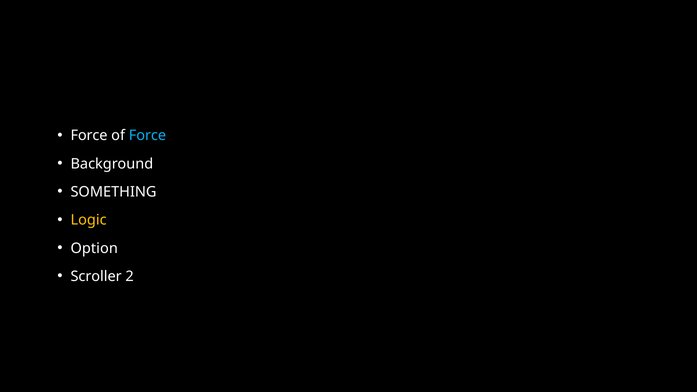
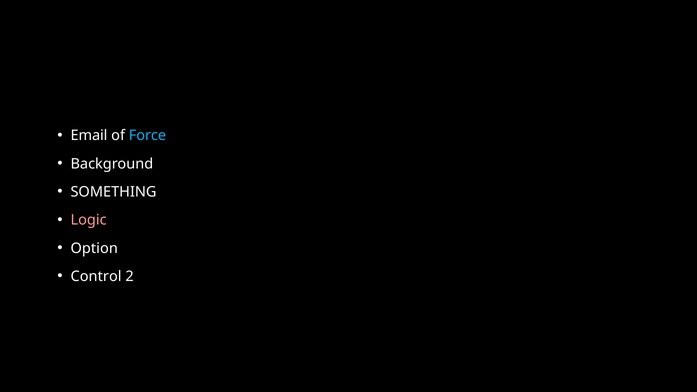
Force: Force -> Email (89, 136)
Logic colour: yellow -> pink (89, 220)
Scroller: Scroller -> Control (96, 277)
